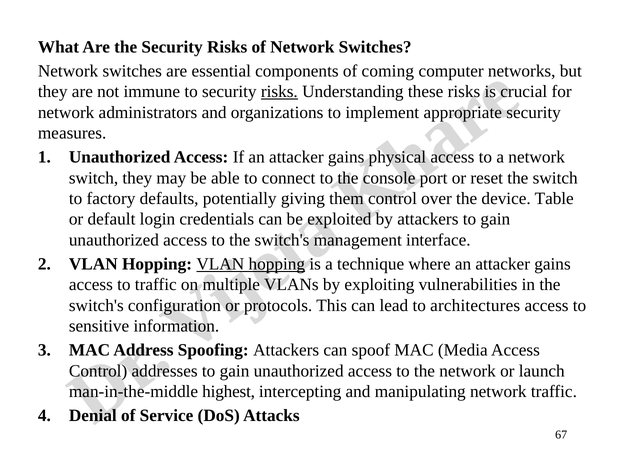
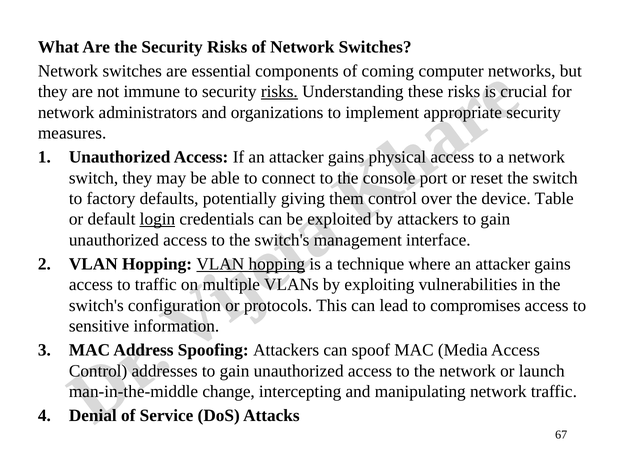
login underline: none -> present (157, 219)
architectures: architectures -> compromises (475, 305)
highest: highest -> change (229, 392)
